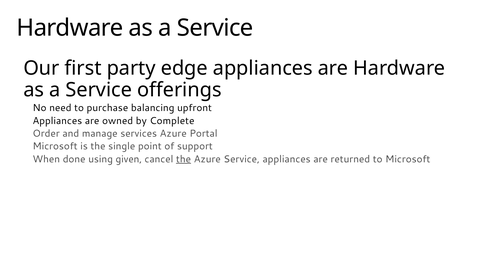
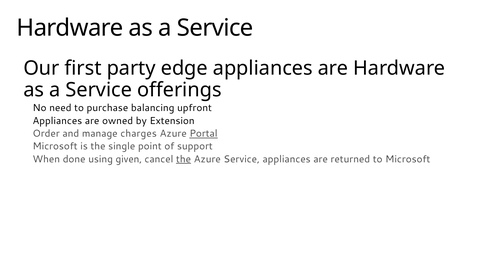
Complete: Complete -> Extension (172, 121)
services: services -> charges (139, 133)
Portal underline: none -> present (203, 133)
